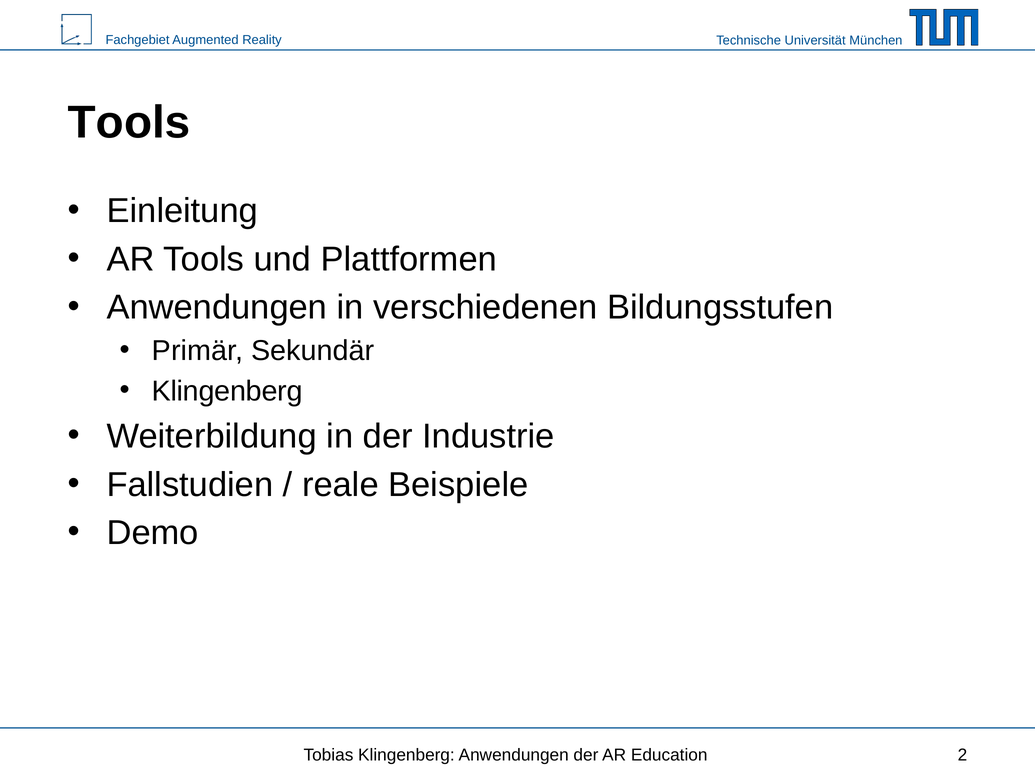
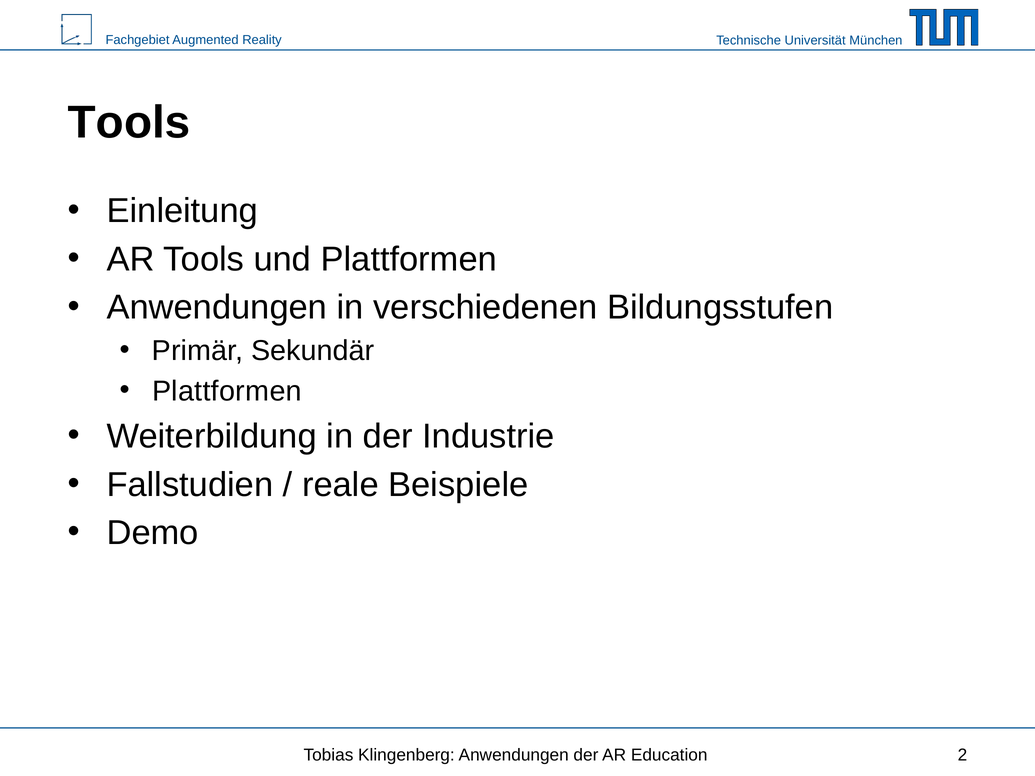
Klingenberg: Klingenberg -> Plattformen (227, 391)
